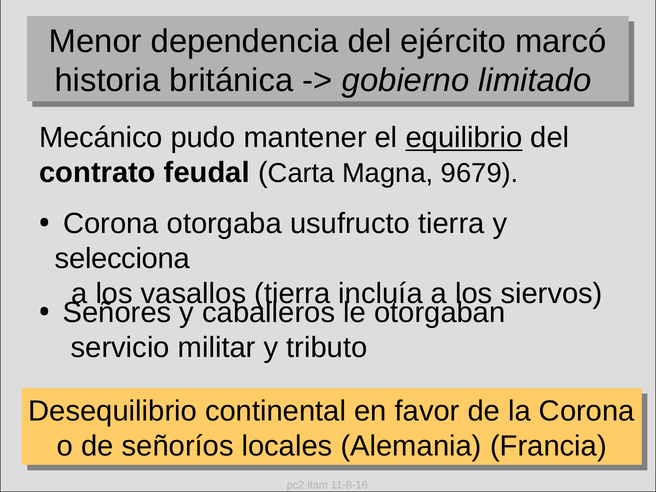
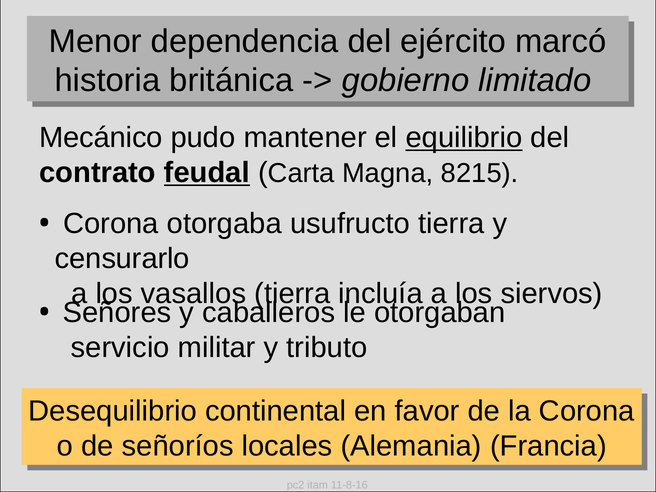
feudal underline: none -> present (207, 173)
9679: 9679 -> 8215 (480, 173)
selecciona: selecciona -> censurarlo (122, 259)
